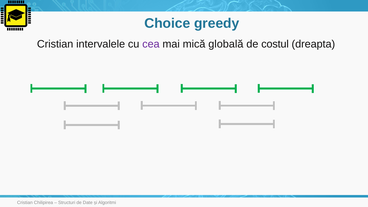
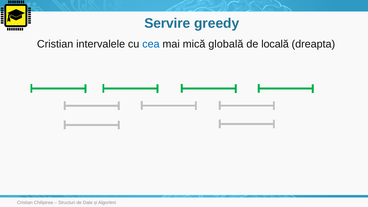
Choice: Choice -> Servire (167, 23)
cea colour: purple -> blue (151, 44)
costul: costul -> locală (275, 44)
